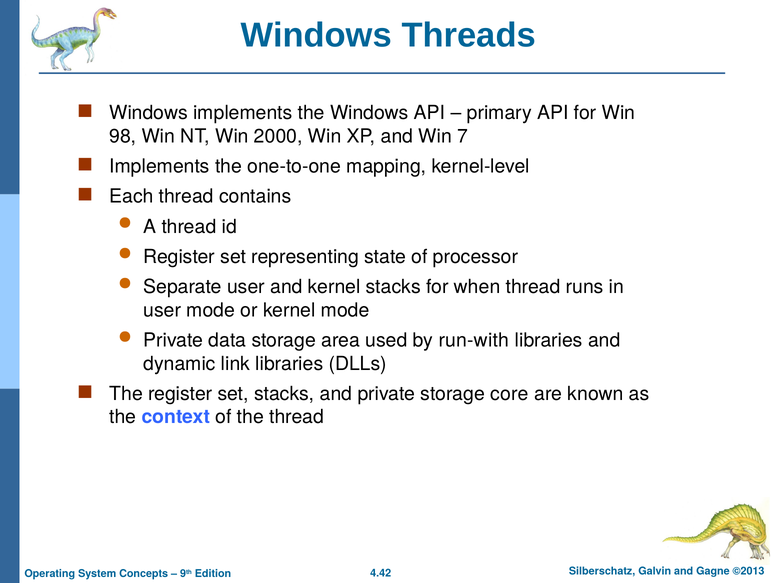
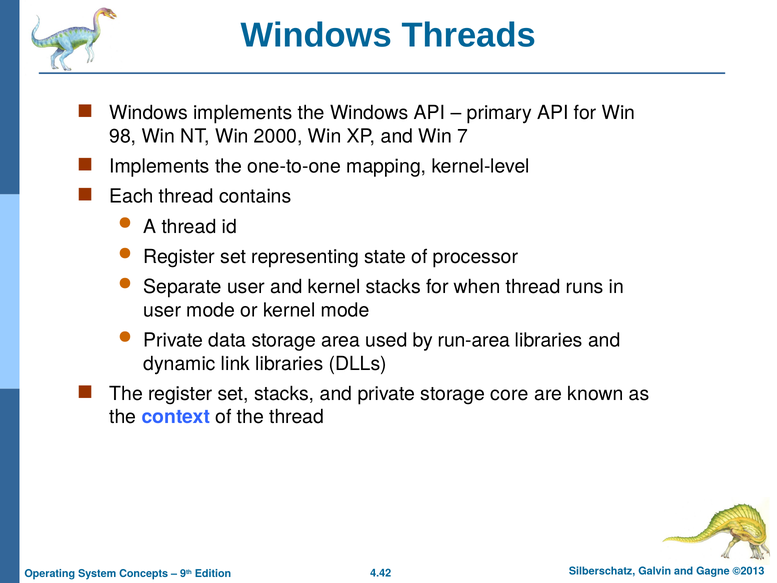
run-with: run-with -> run-area (474, 340)
